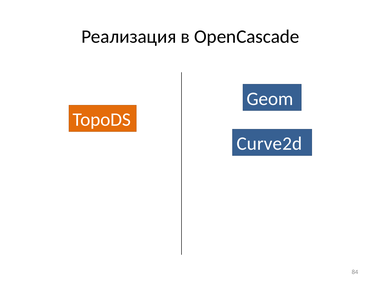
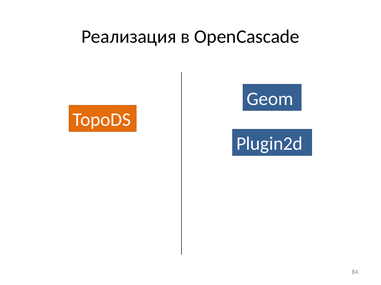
Curve2d: Curve2d -> Plugin2d (269, 144)
